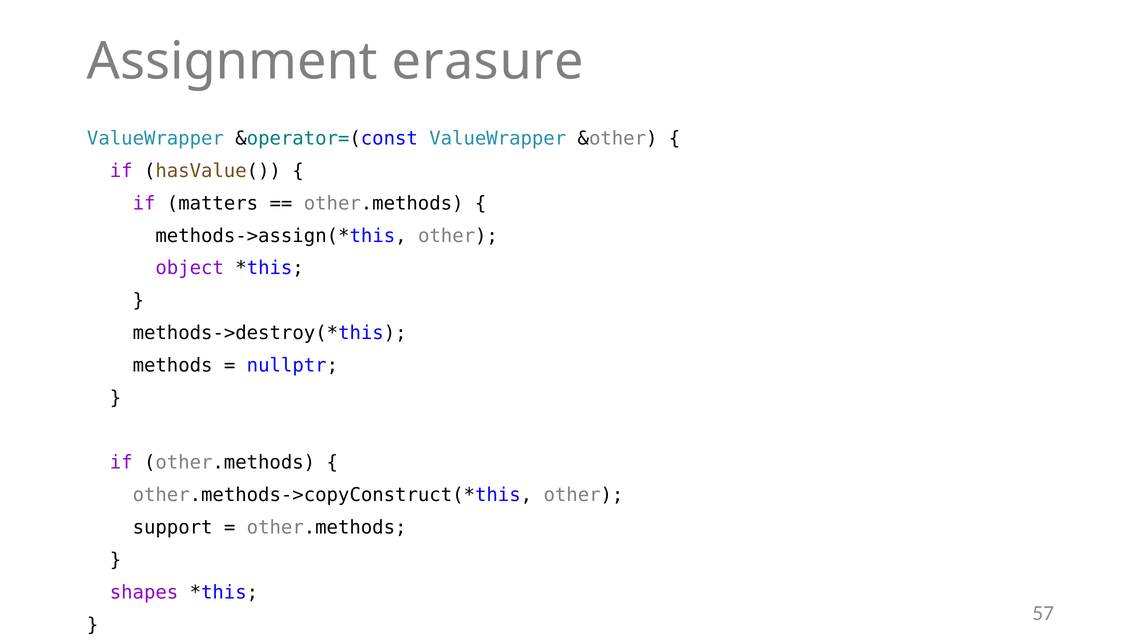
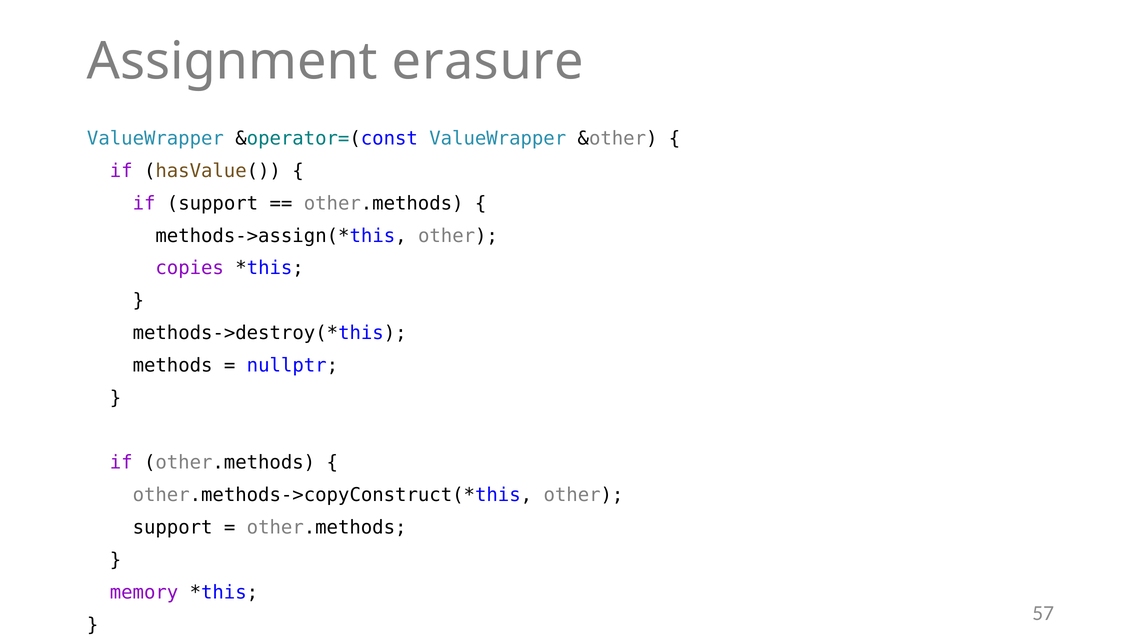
if matters: matters -> support (213, 203)
object: object -> copies (190, 268)
shapes: shapes -> memory (144, 592)
